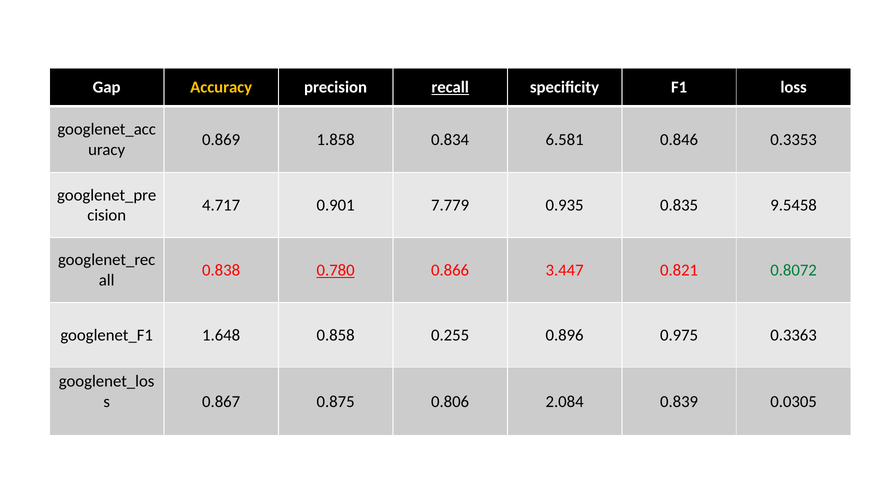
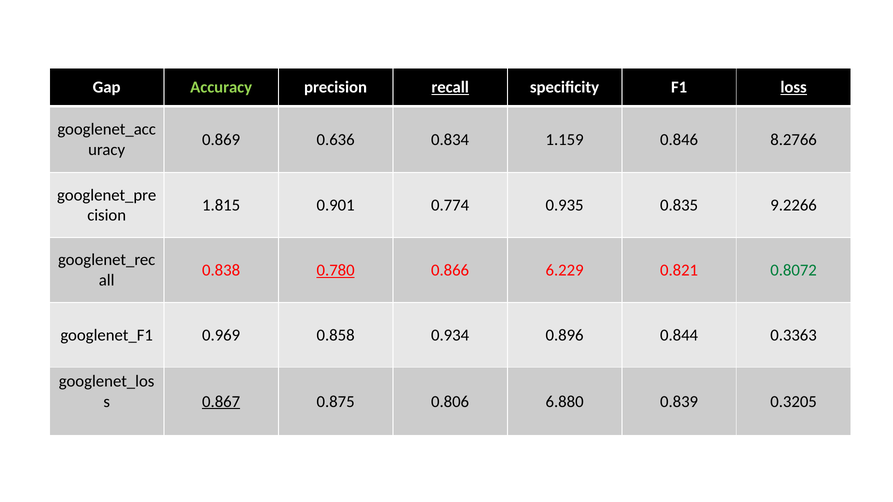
Accuracy colour: yellow -> light green (221, 87)
loss underline: none -> present (794, 87)
1.858: 1.858 -> 0.636 (336, 140)
6.581: 6.581 -> 1.159 (565, 140)
0.3353: 0.3353 -> 8.2766 (794, 140)
4.717: 4.717 -> 1.815 (221, 205)
7.779: 7.779 -> 0.774 (450, 205)
9.5458: 9.5458 -> 9.2266 (794, 205)
3.447: 3.447 -> 6.229 (565, 270)
1.648: 1.648 -> 0.969 (221, 335)
0.255: 0.255 -> 0.934 (450, 335)
0.975: 0.975 -> 0.844 (679, 335)
0.867 underline: none -> present (221, 402)
2.084: 2.084 -> 6.880 (565, 402)
0.0305: 0.0305 -> 0.3205 (794, 402)
